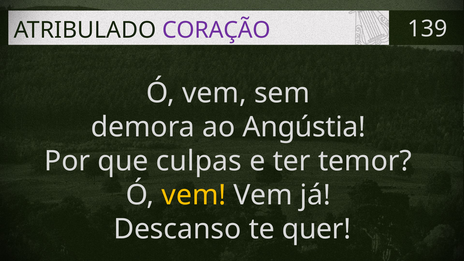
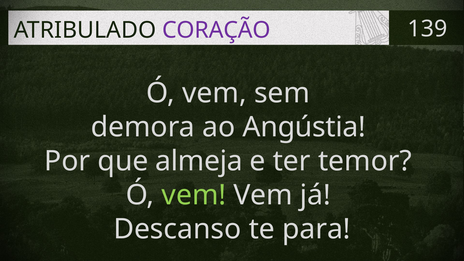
culpas: culpas -> almeja (199, 161)
vem colour: yellow -> light green (194, 195)
quer: quer -> para (316, 229)
